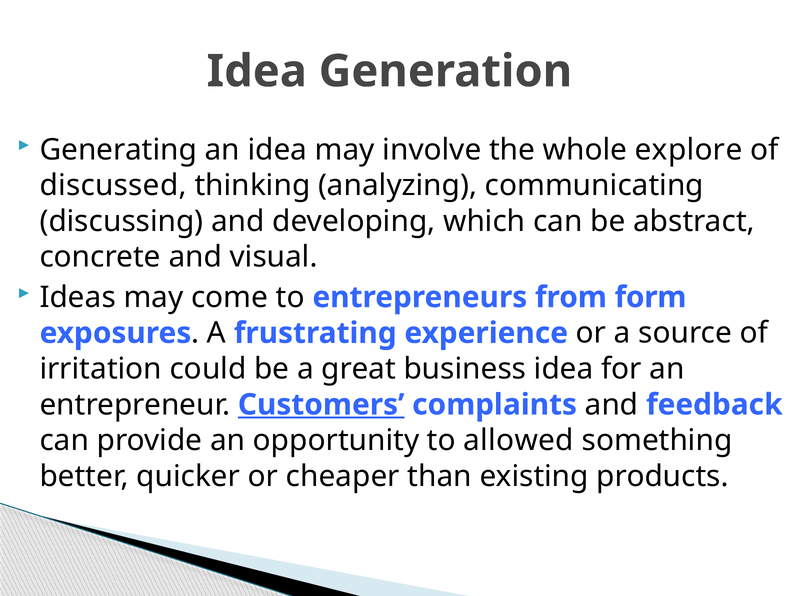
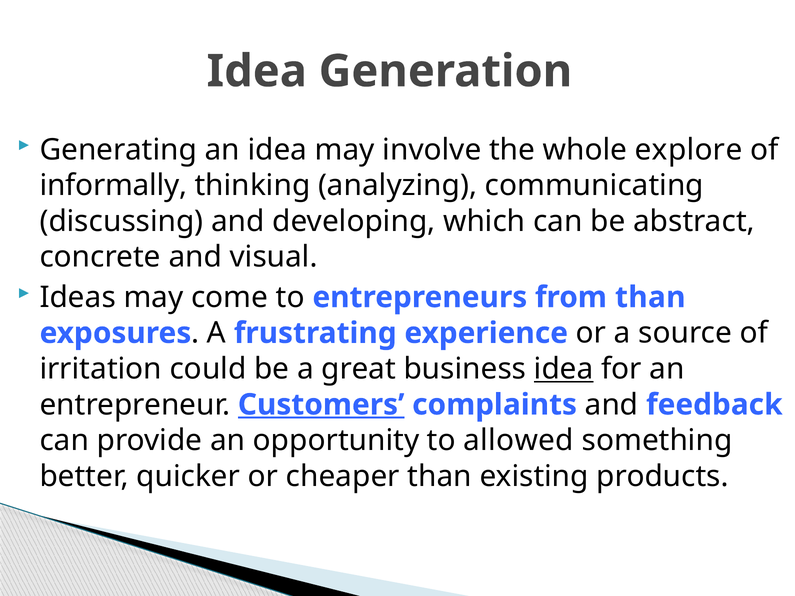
discussed: discussed -> informally (113, 186)
from form: form -> than (650, 297)
idea underline: none -> present (564, 369)
